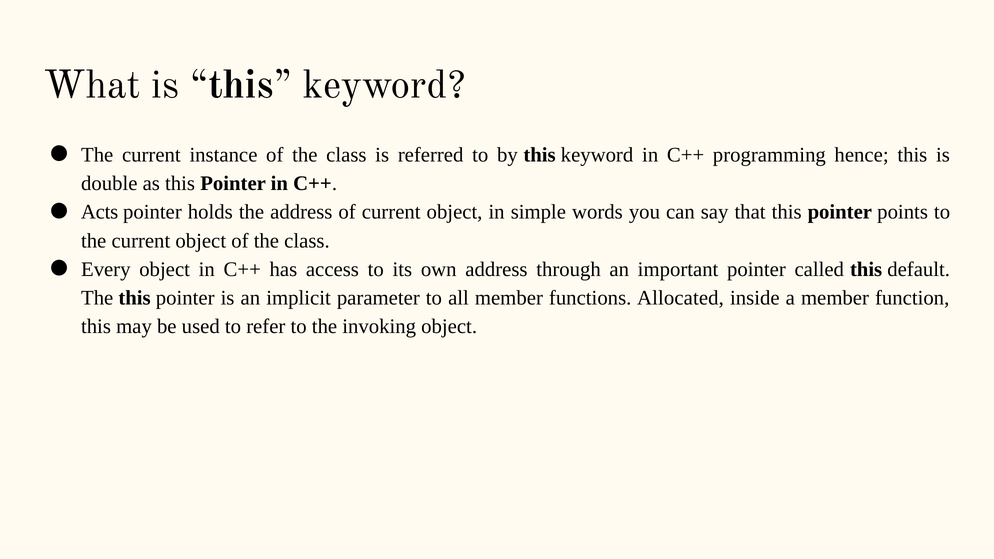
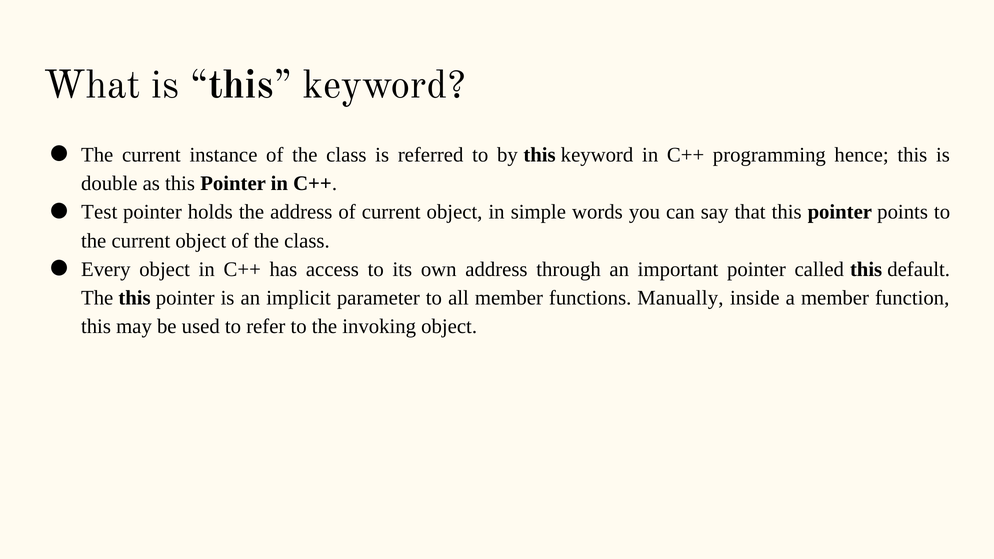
Acts: Acts -> Test (99, 212)
Allocated: Allocated -> Manually (680, 298)
